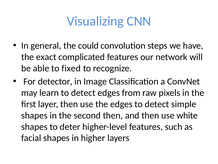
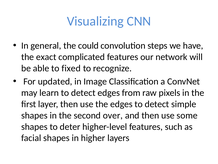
detector: detector -> updated (55, 81)
second then: then -> over (113, 115)
white: white -> some (187, 115)
